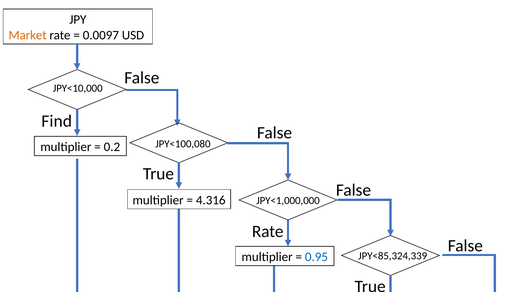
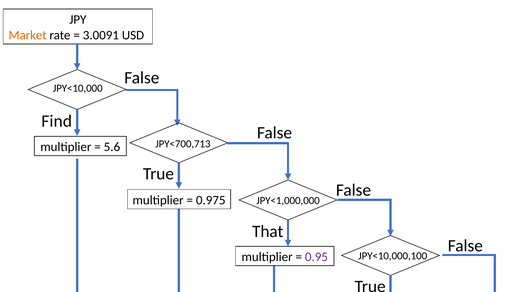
0.0097: 0.0097 -> 3.0091 (101, 35)
JPY<100,080: JPY<100,080 -> JPY<700,713 (183, 144)
0.2: 0.2 -> 5.6 (112, 147)
4.316: 4.316 -> 0.975 (211, 200)
Rate: Rate -> That (268, 231)
JPY<85,324,339: JPY<85,324,339 -> JPY<10,000,100 (393, 256)
0.95 colour: blue -> purple (316, 257)
